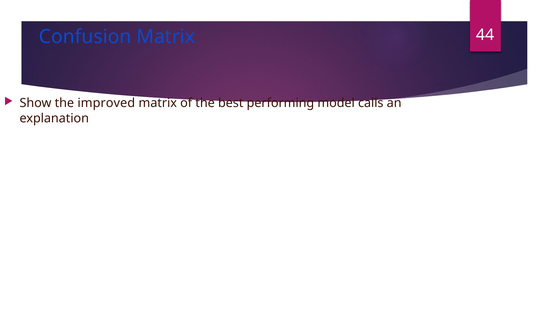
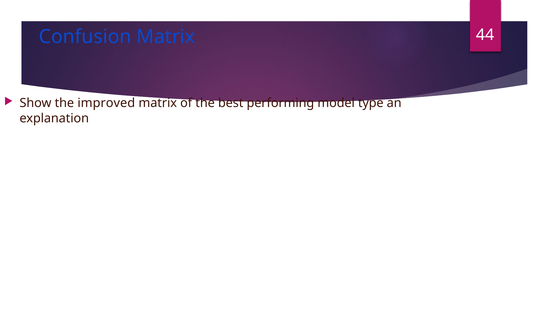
calls: calls -> type (371, 103)
